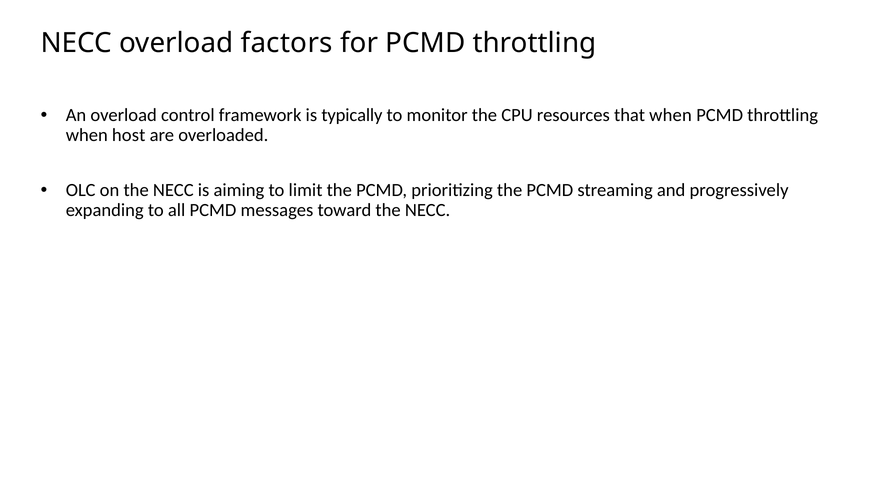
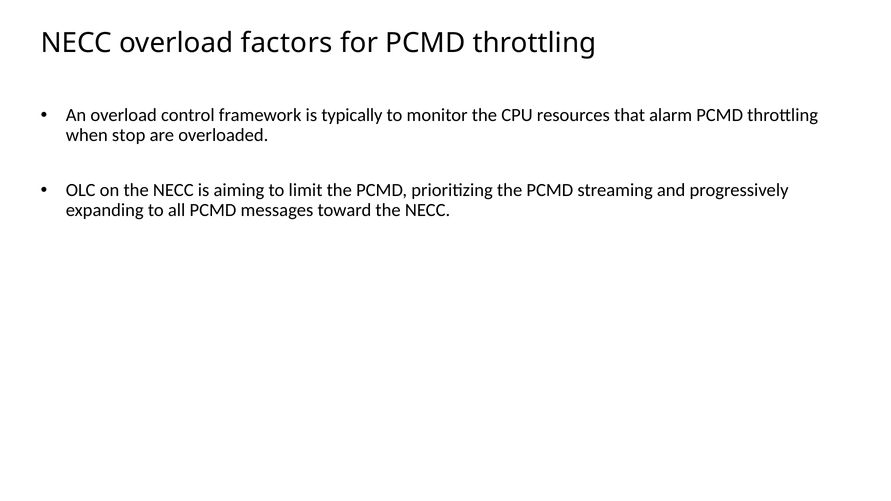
that when: when -> alarm (671, 115)
host: host -> stop (129, 135)
